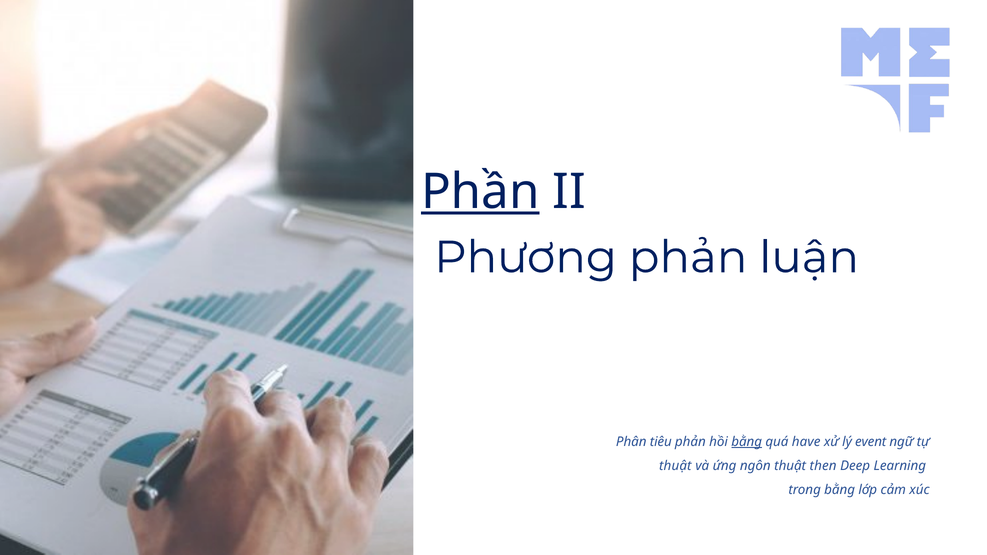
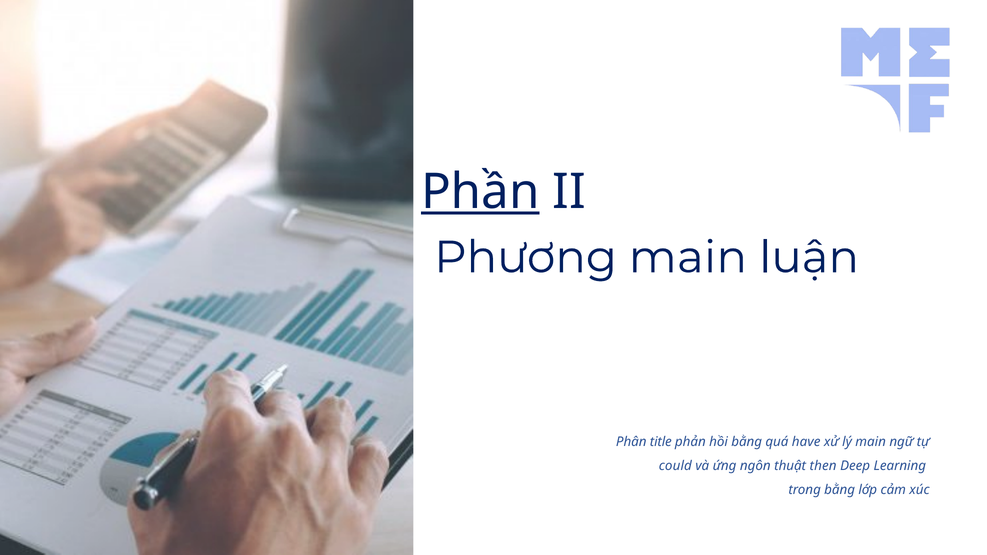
Phương phản: phản -> main (688, 257)
tiêu: tiêu -> title (661, 442)
bằng underline: present -> none (747, 442)
lý event: event -> main (871, 442)
thuật: thuật -> could (675, 466)
